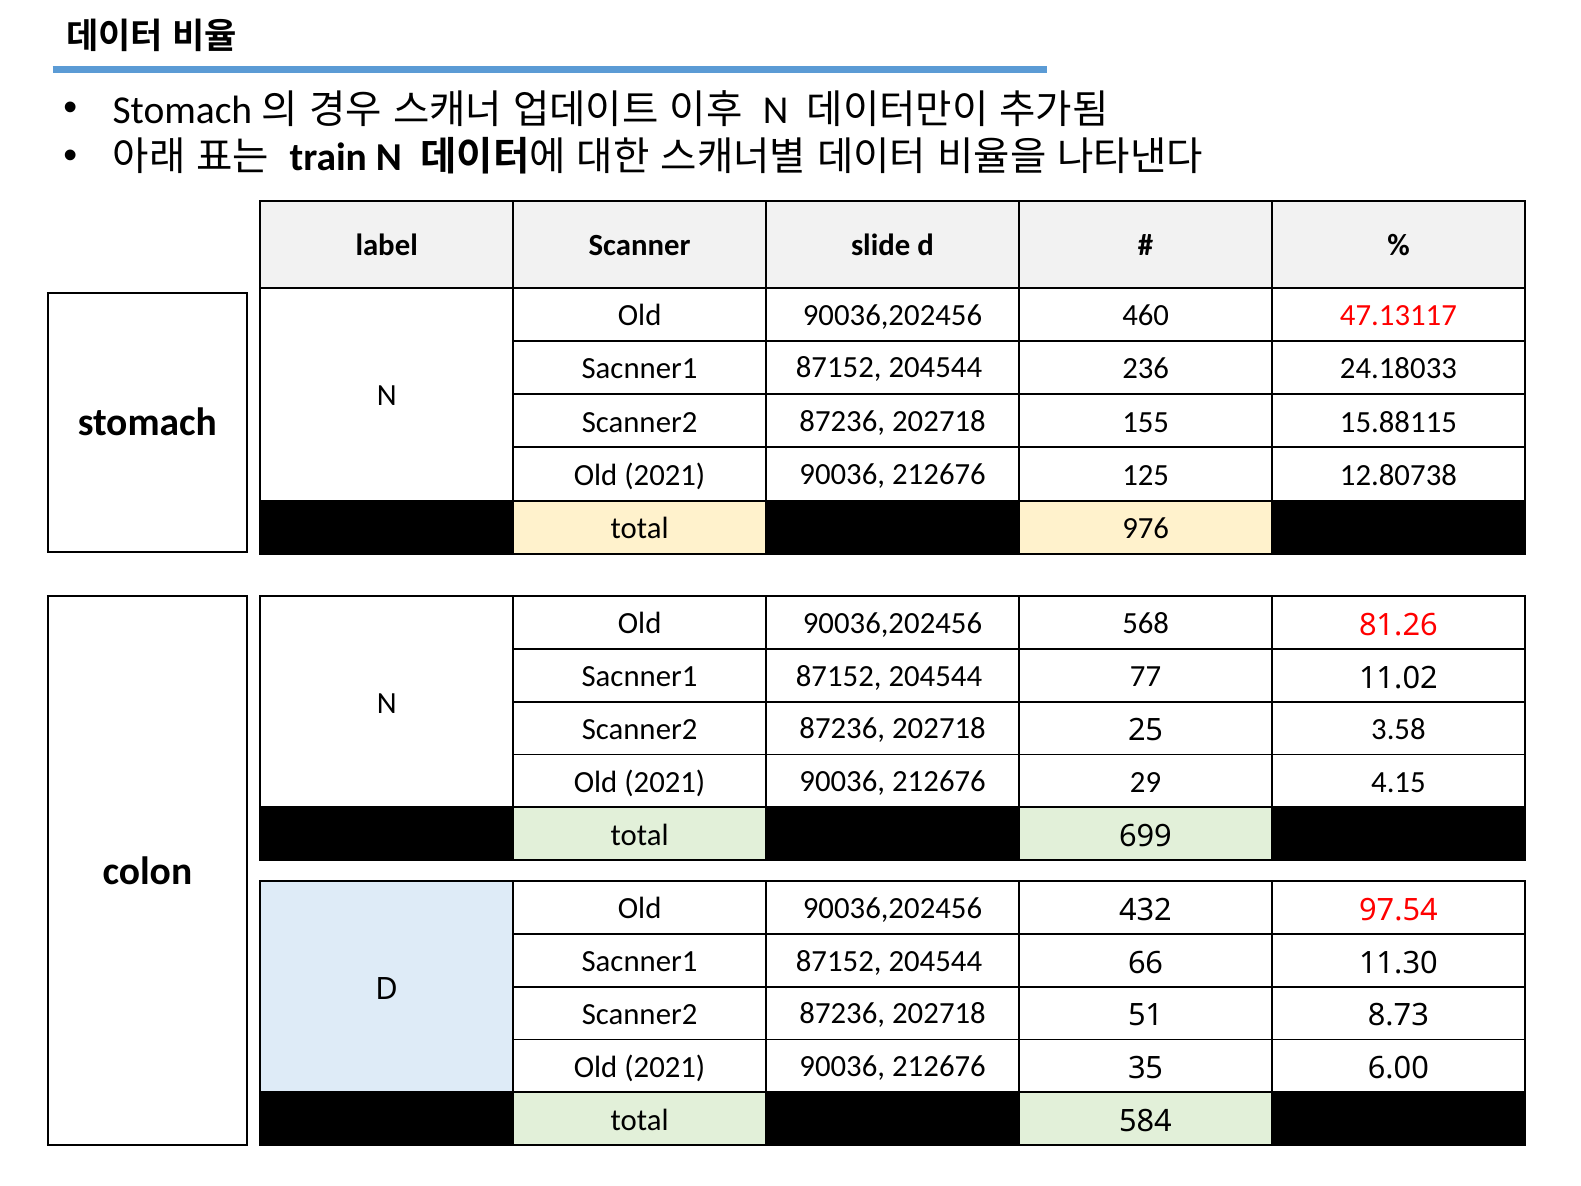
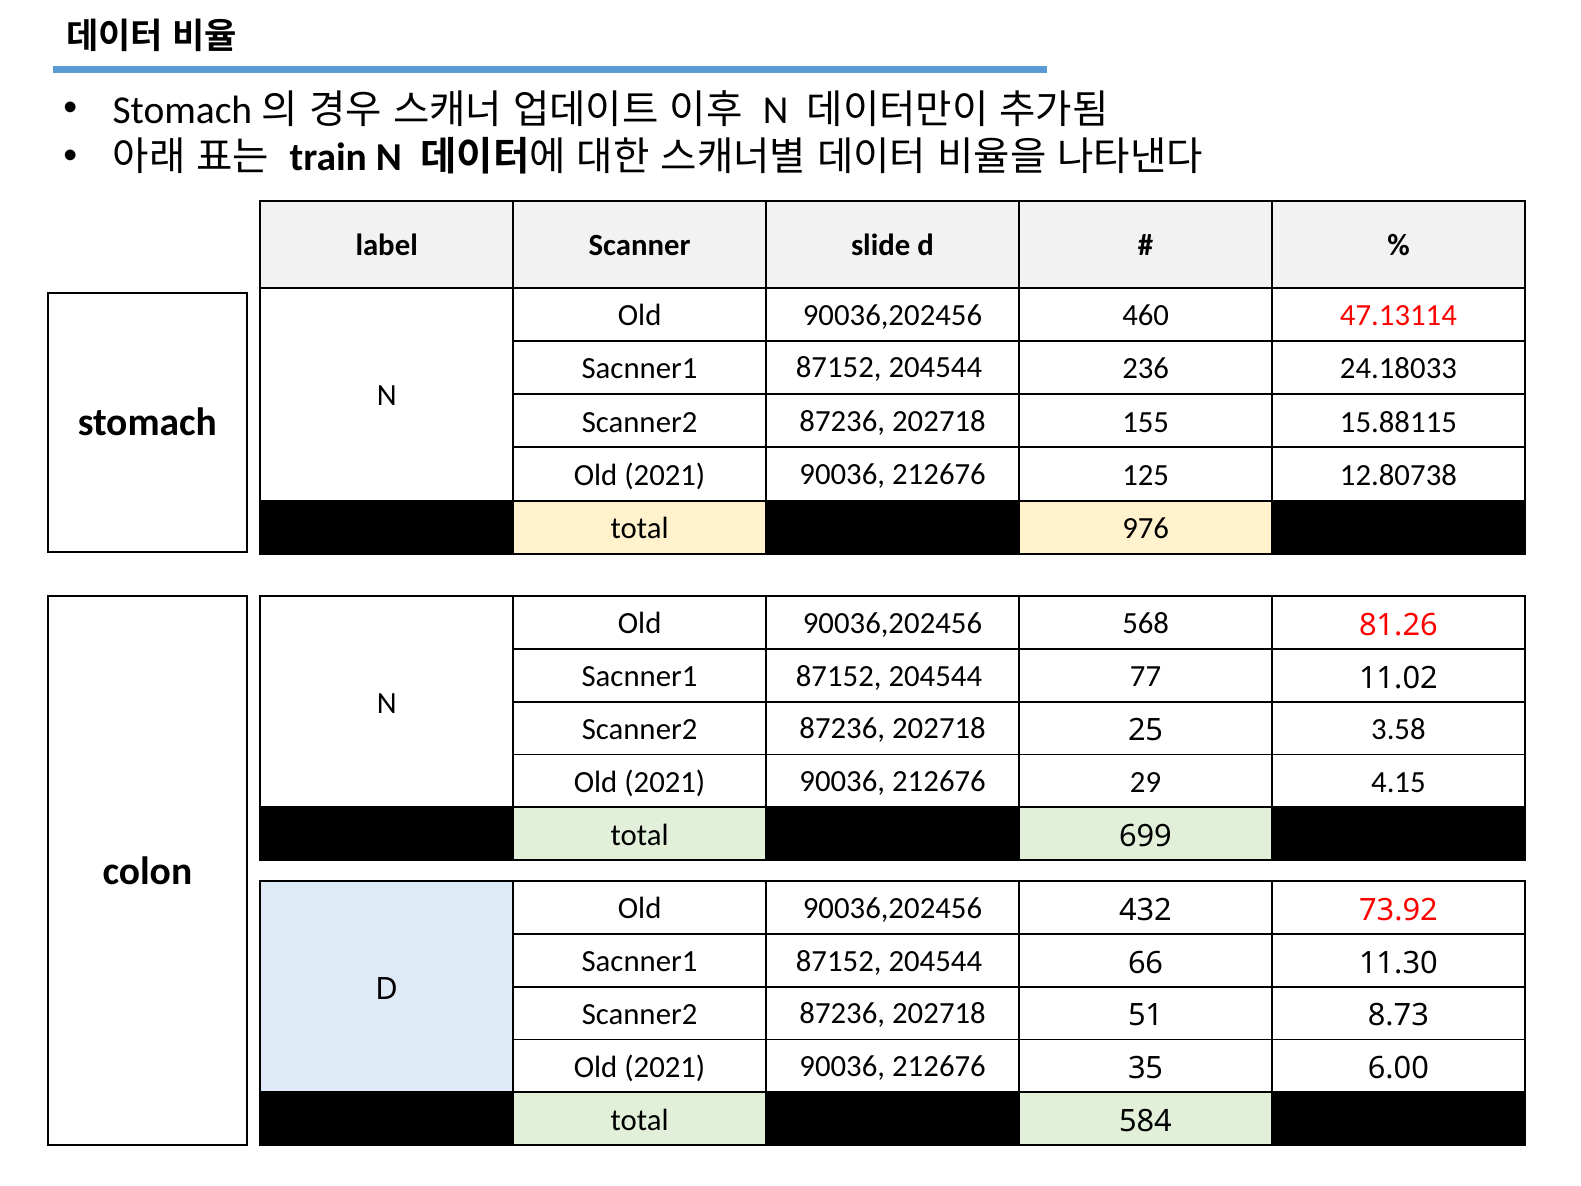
47.13117: 47.13117 -> 47.13114 (1398, 316)
97.54: 97.54 -> 73.92 (1398, 910)
